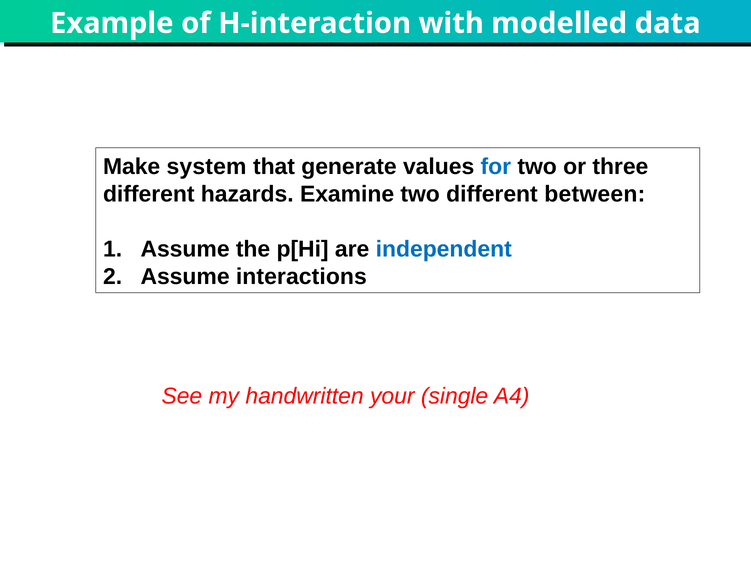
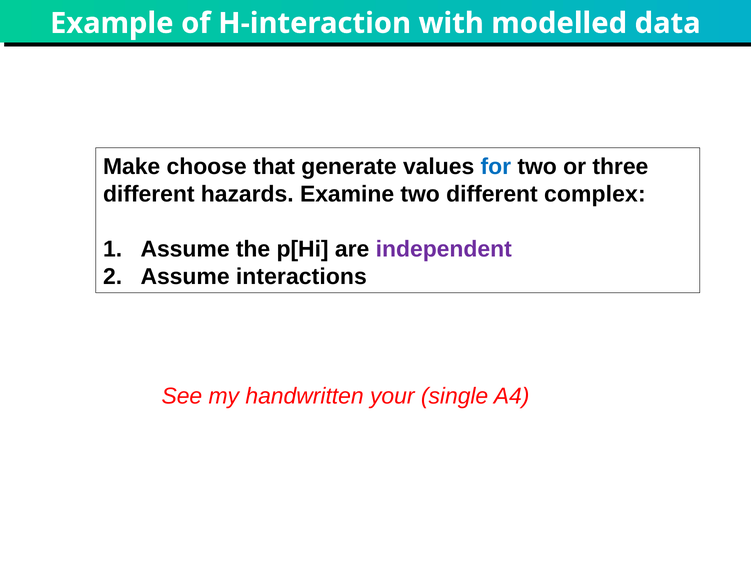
system: system -> choose (207, 167)
between: between -> complex (595, 194)
independent colour: blue -> purple (444, 249)
